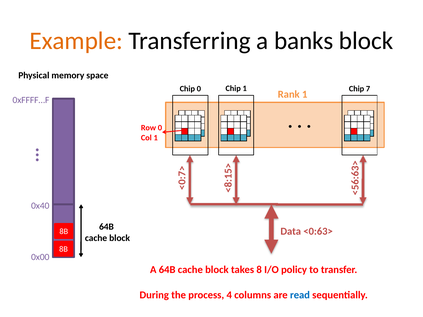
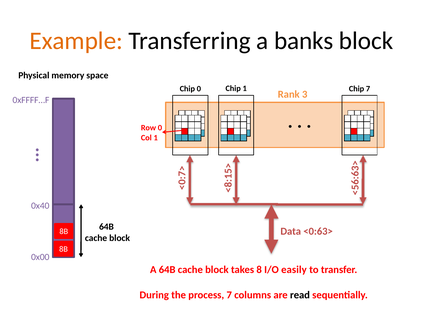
Rank 1: 1 -> 3 (305, 94)
policy: policy -> easily (294, 270)
process 4: 4 -> 7 (229, 295)
read colour: blue -> black (300, 295)
